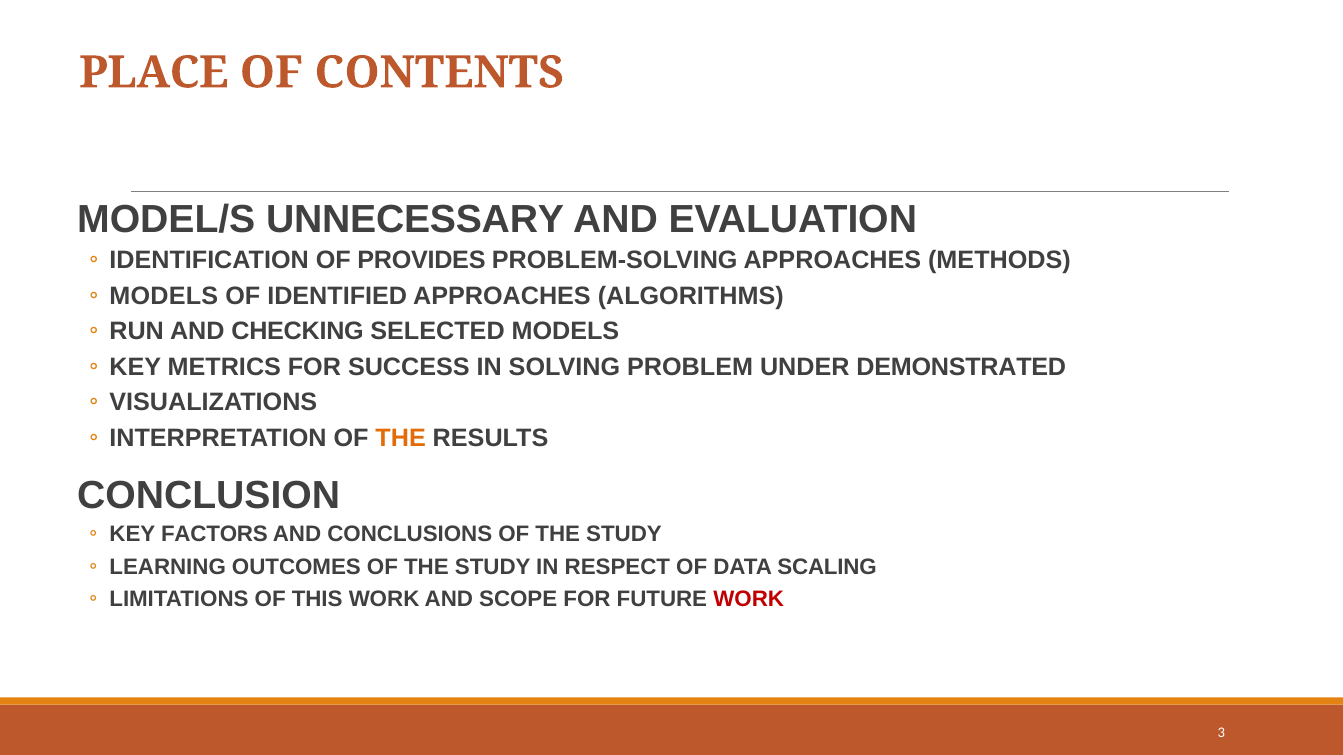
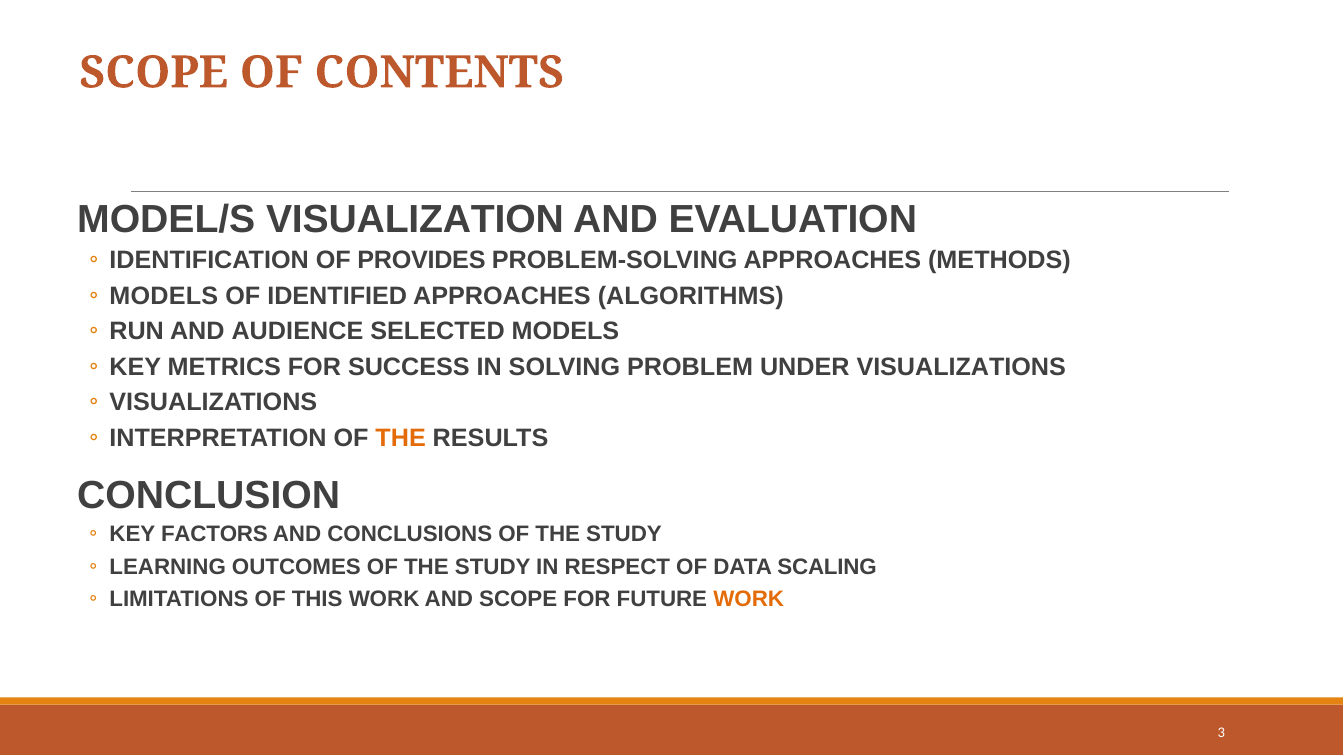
PLACE: PLACE -> SCOPE (154, 73)
UNNECESSARY: UNNECESSARY -> VISUALIZATION (415, 220)
CHECKING: CHECKING -> AUDIENCE (297, 332)
UNDER DEMONSTRATED: DEMONSTRATED -> VISUALIZATIONS (961, 367)
WORK colour: red -> orange (749, 600)
